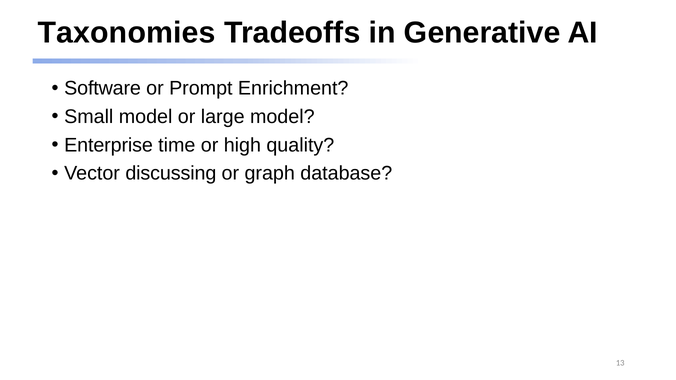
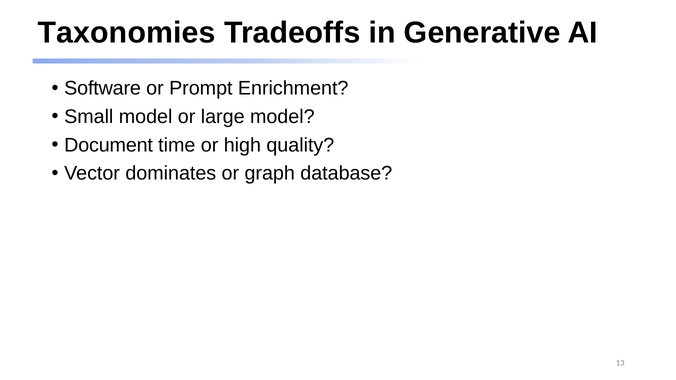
Enterprise: Enterprise -> Document (109, 145)
discussing: discussing -> dominates (171, 173)
